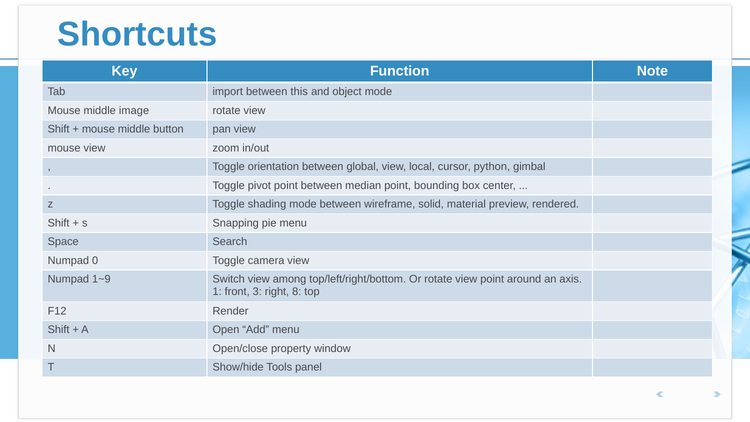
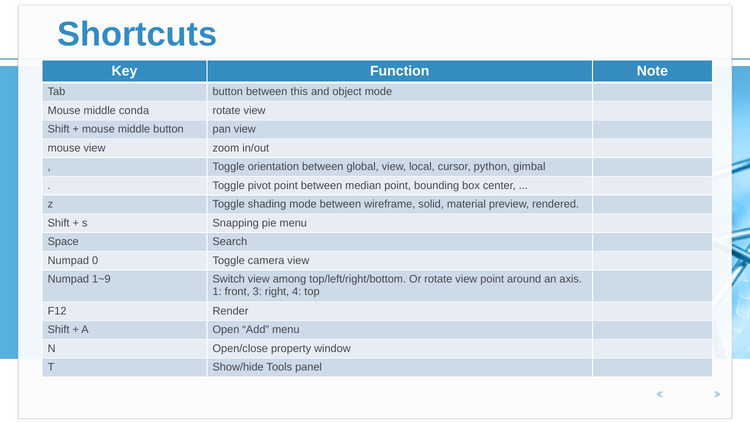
Tab import: import -> button (228, 92)
image: image -> conda (134, 110)
8: 8 -> 4 (297, 291)
